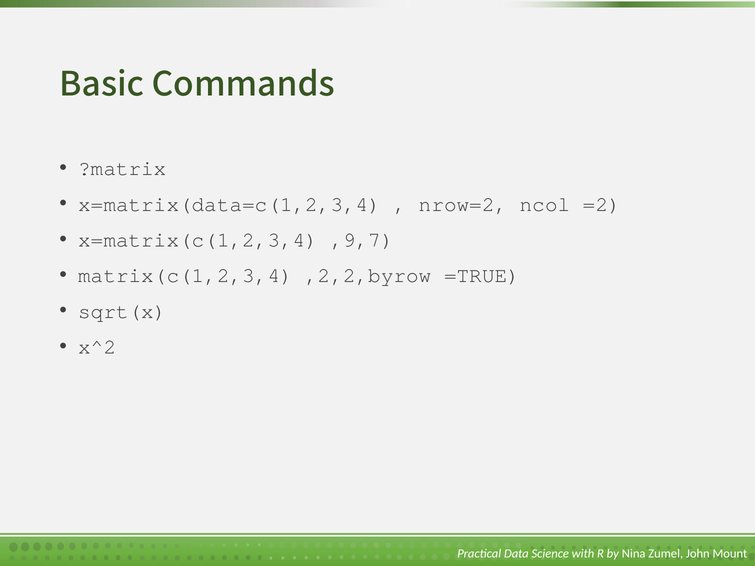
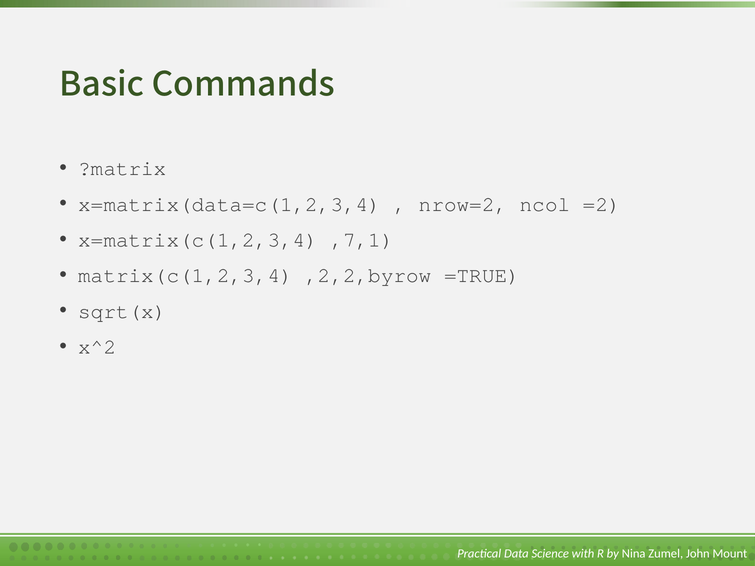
,9,7: ,9,7 -> ,7,1 (362, 240)
